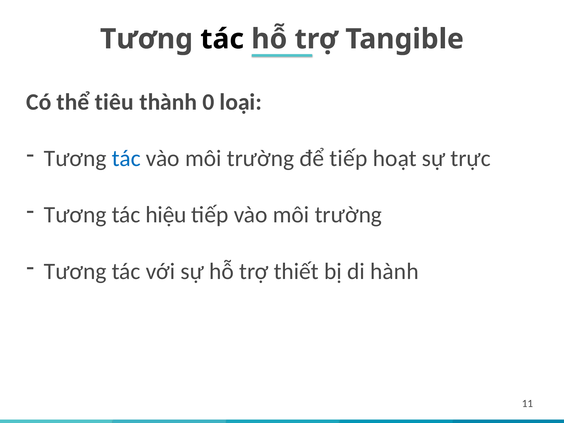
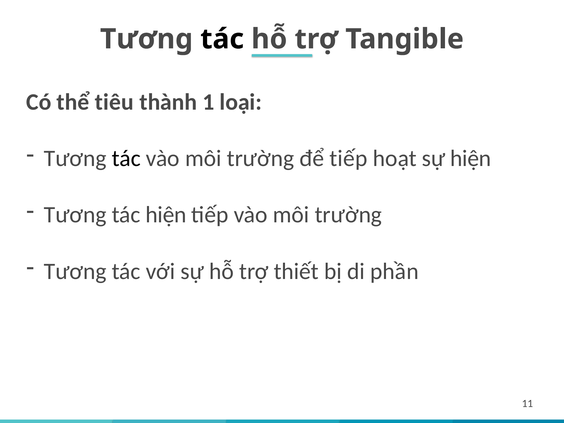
0: 0 -> 1 (208, 102)
tác colour: blue -> black (126, 159)
sự trực: trực -> hiện (471, 159)
tác hiệu: hiệu -> hiện (166, 215)
hành: hành -> phần (394, 271)
